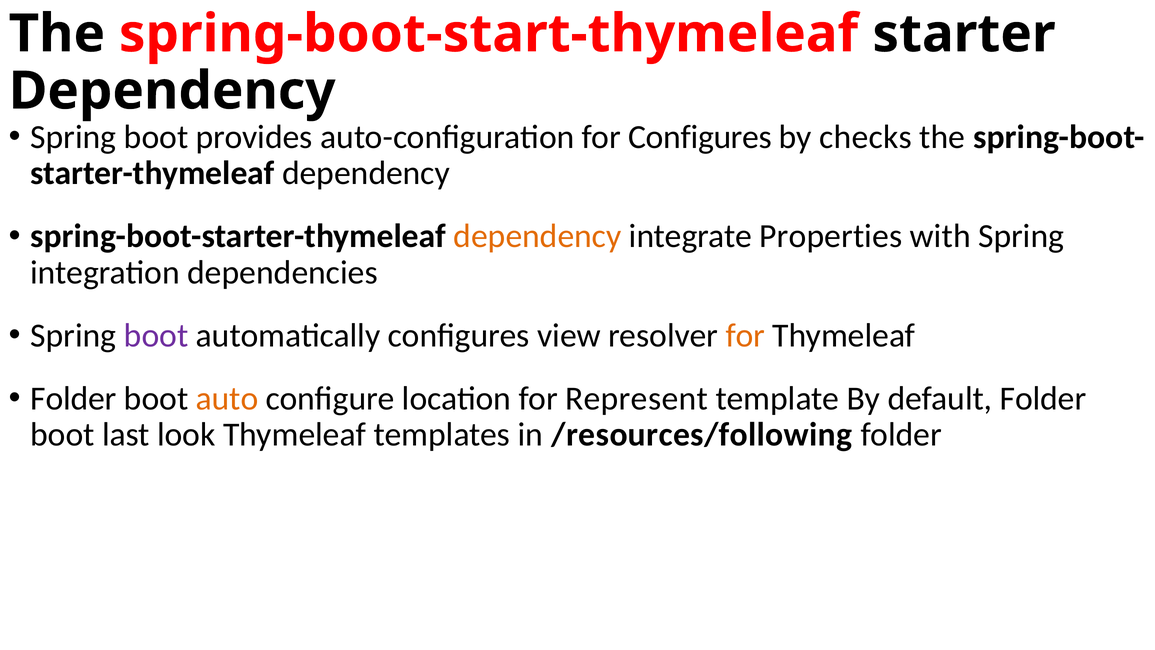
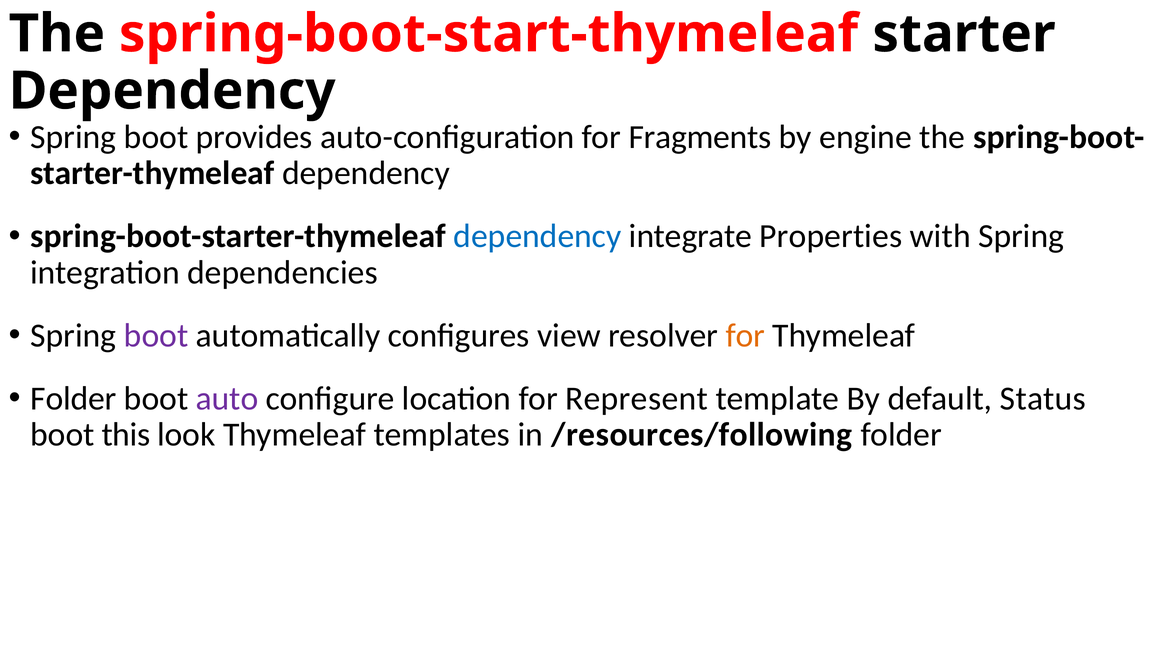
for Configures: Configures -> Fragments (700, 137)
checks: checks -> engine (866, 137)
dependency colour: orange -> blue (537, 236)
auto colour: orange -> purple (227, 398)
default Folder: Folder -> Status (1043, 398)
last: last -> this (126, 435)
